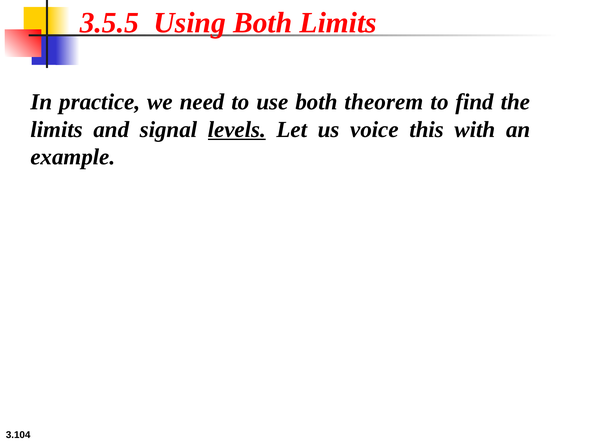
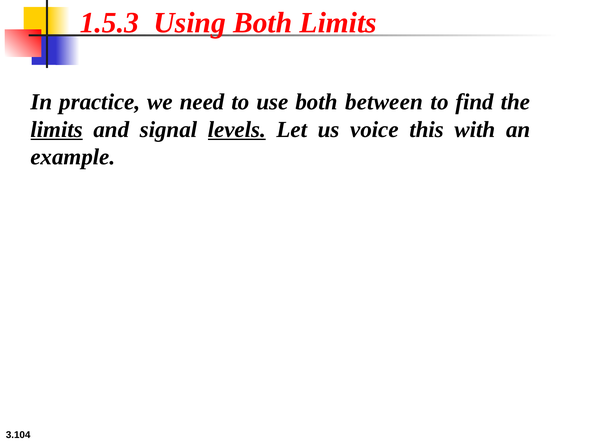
3.5.5: 3.5.5 -> 1.5.3 (109, 23)
theorem: theorem -> between (384, 102)
limits underline: none -> present (57, 130)
